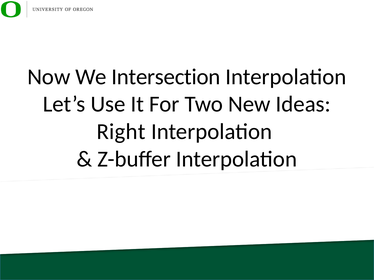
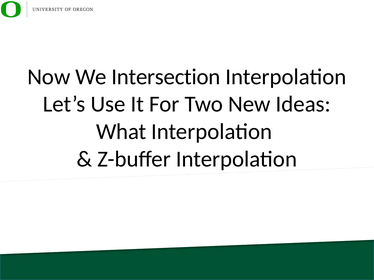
Right: Right -> What (121, 132)
